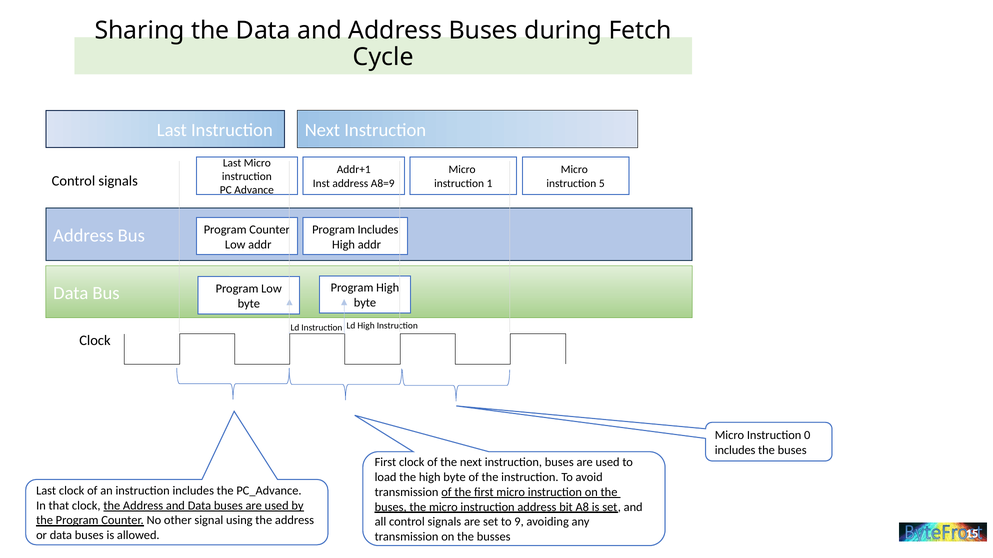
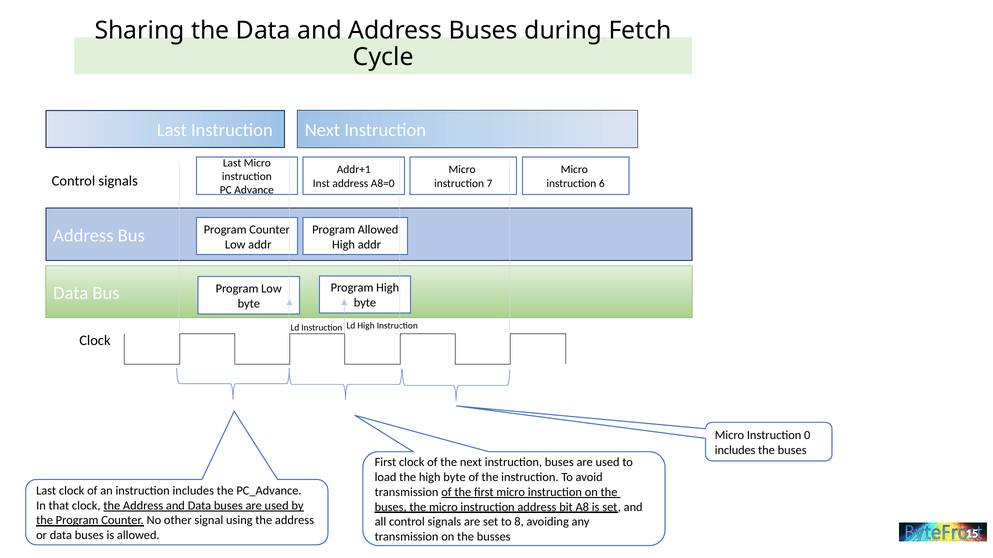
A8=9: A8=9 -> A8=0 (383, 184)
1: 1 -> 7 (490, 184)
5: 5 -> 6 (602, 184)
Program Includes: Includes -> Allowed (378, 230)
9: 9 -> 8 (519, 522)
